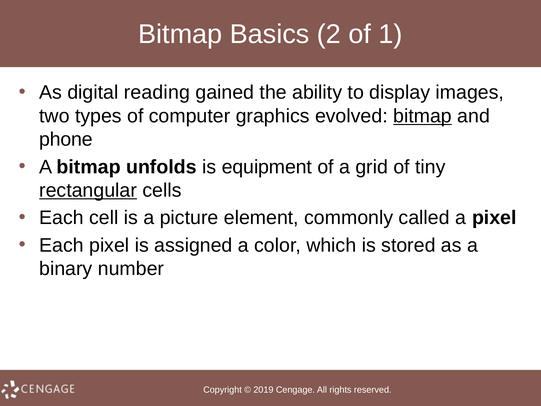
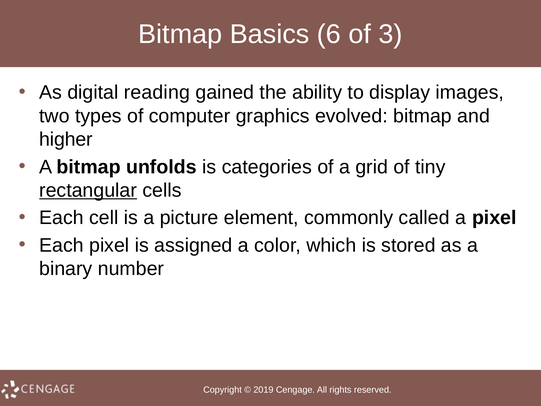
2: 2 -> 6 (329, 34)
1: 1 -> 3 (390, 34)
bitmap underline: present -> none (423, 116)
phone: phone -> higher (66, 139)
equipment: equipment -> categories (267, 167)
